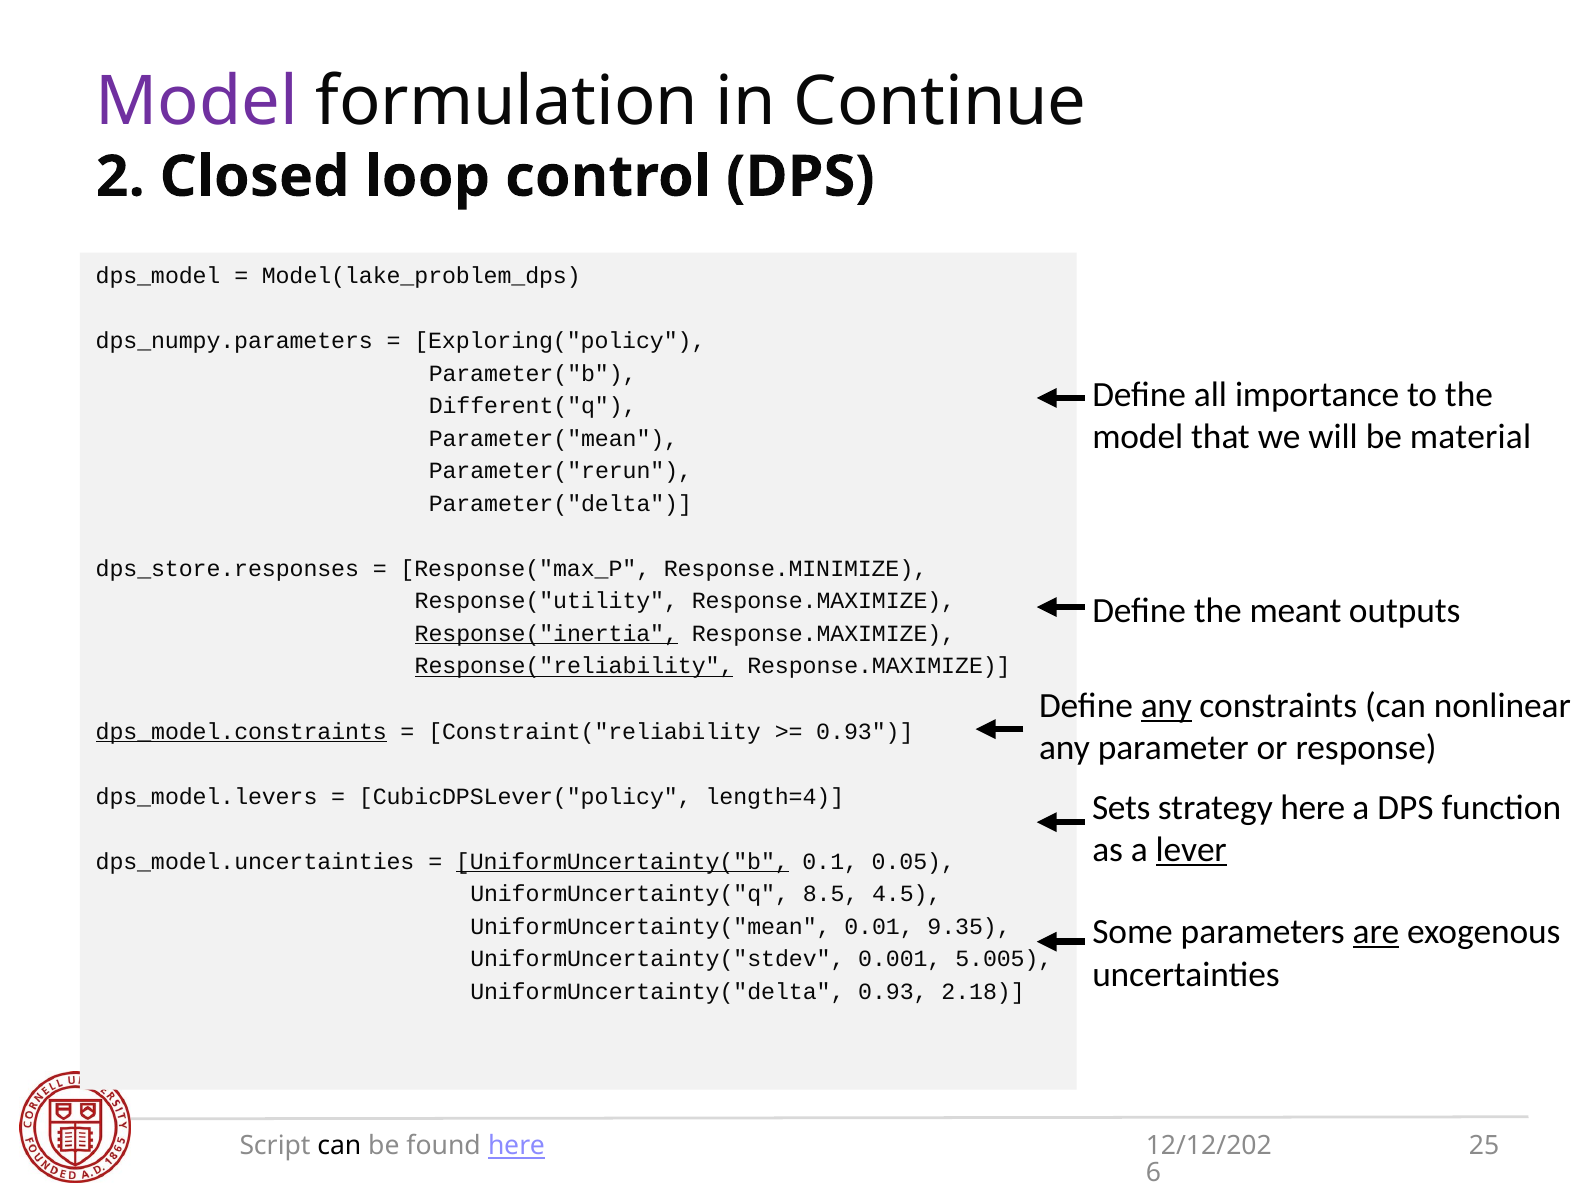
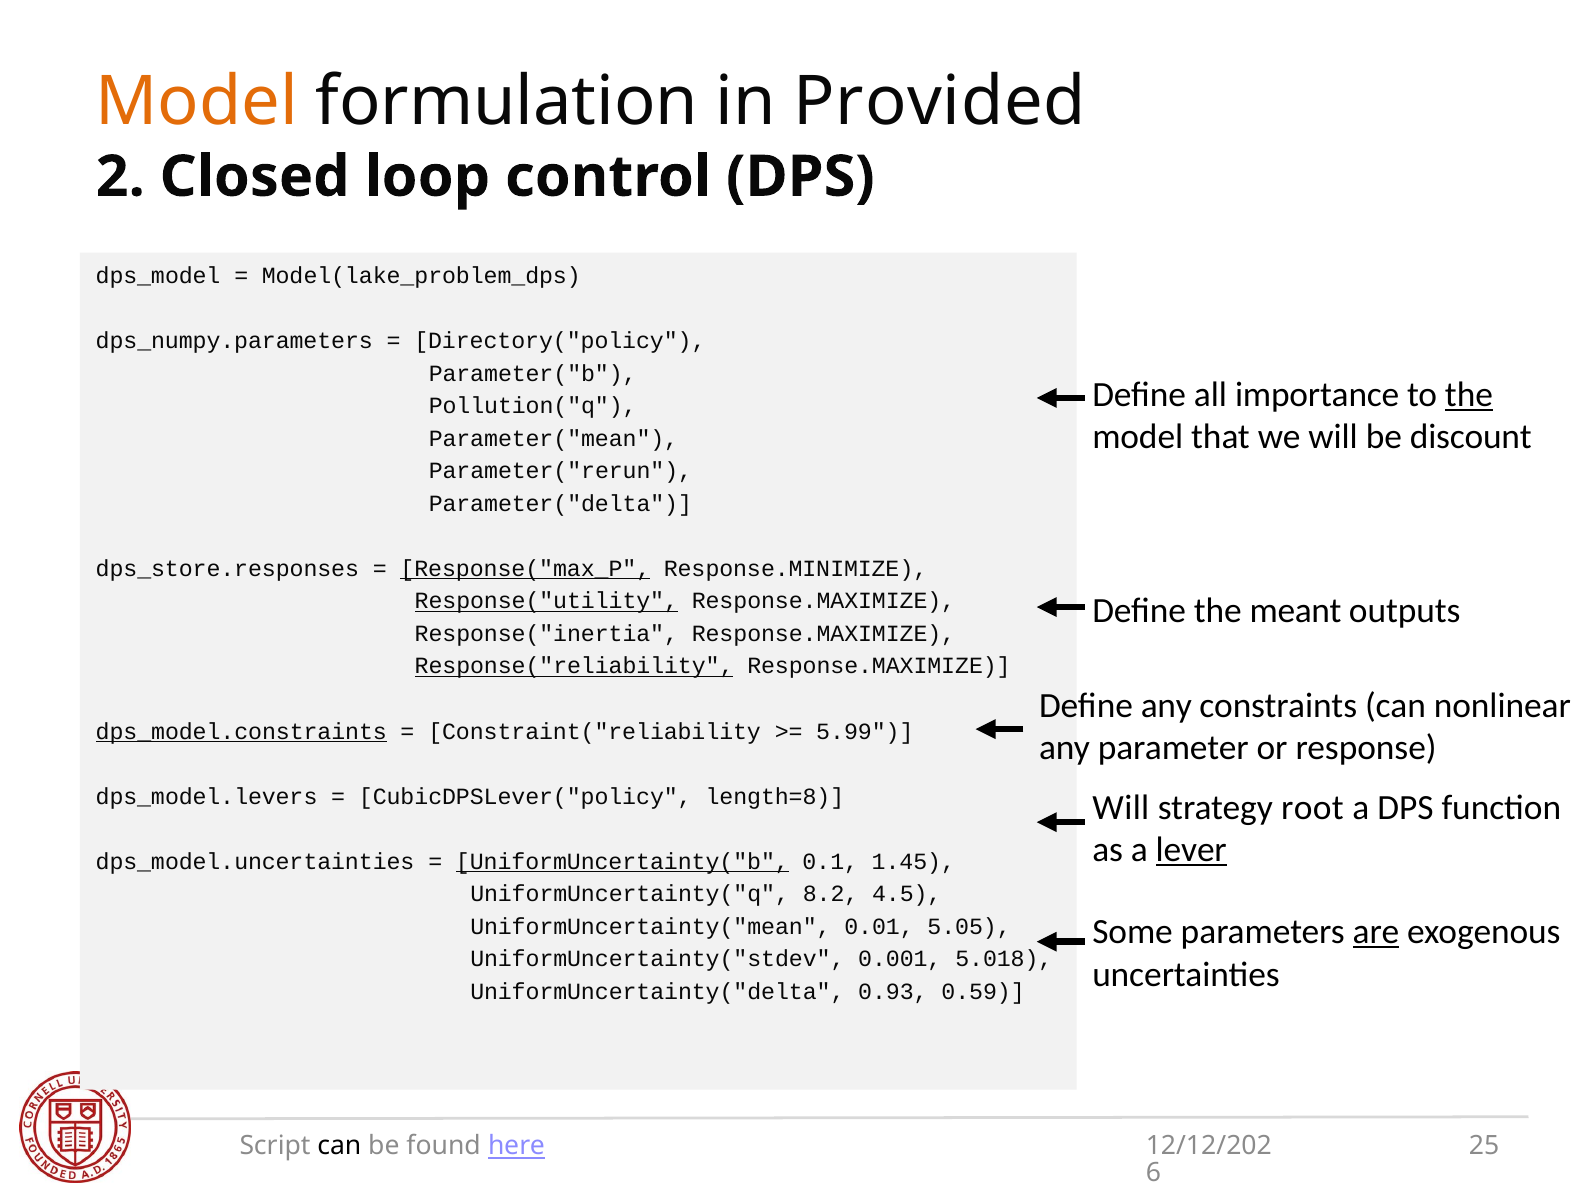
Model colour: purple -> orange (197, 102)
Continue: Continue -> Provided (940, 102)
Exploring("policy: Exploring("policy -> Directory("policy (560, 341)
the underline: none -> present (1469, 395)
Different("q: Different("q -> Pollution("q (533, 406)
material: material -> discount (1471, 437)
Response("max_P underline: none -> present (525, 569)
Response("utility underline: none -> present (546, 601)
Response("inertia underline: present -> none (546, 634)
any underline: present -> none (1166, 706)
0.93: 0.93 -> 5.99 (865, 731)
length=4: length=4 -> length=8 (775, 797)
Sets: Sets -> Will (1121, 808)
strategy here: here -> root (1312, 808)
0.05: 0.05 -> 1.45 (913, 862)
8.5: 8.5 -> 8.2 (831, 894)
9.35: 9.35 -> 5.05 (969, 927)
5.005: 5.005 -> 5.018 (1004, 959)
2.18: 2.18 -> 0.59 (983, 992)
